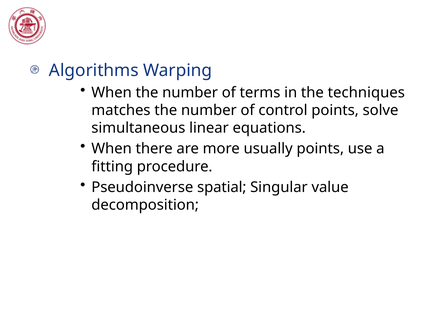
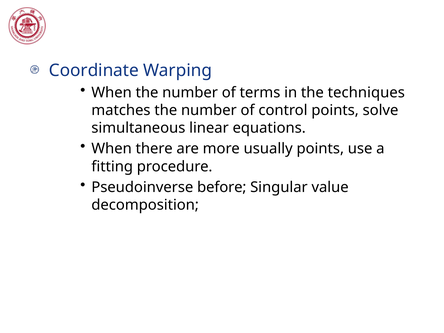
Algorithms: Algorithms -> Coordinate (94, 70)
spatial: spatial -> before (222, 187)
